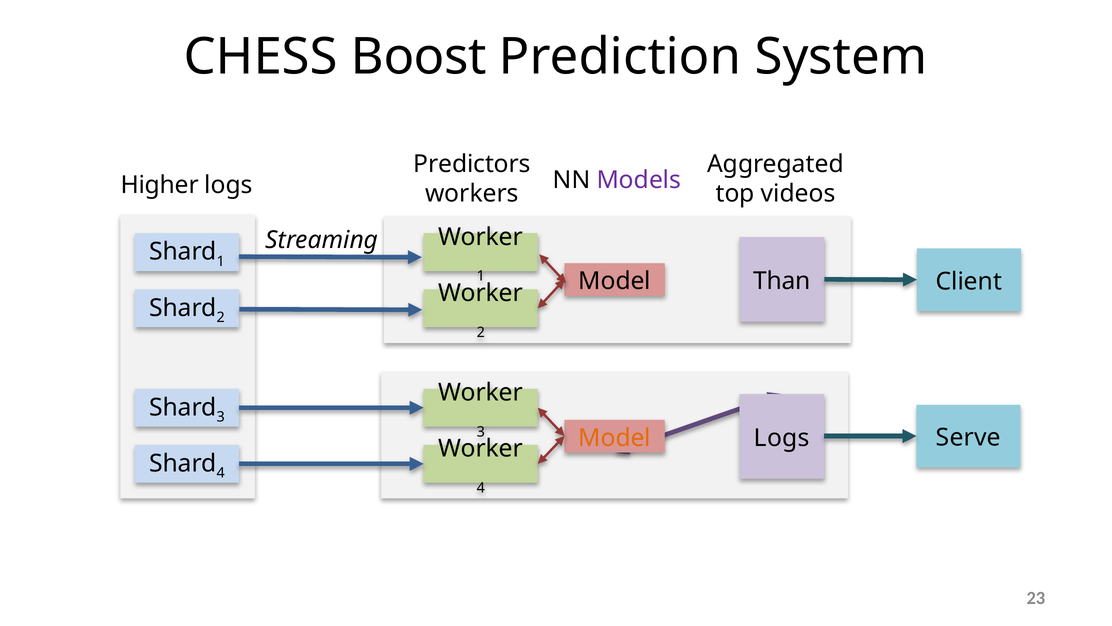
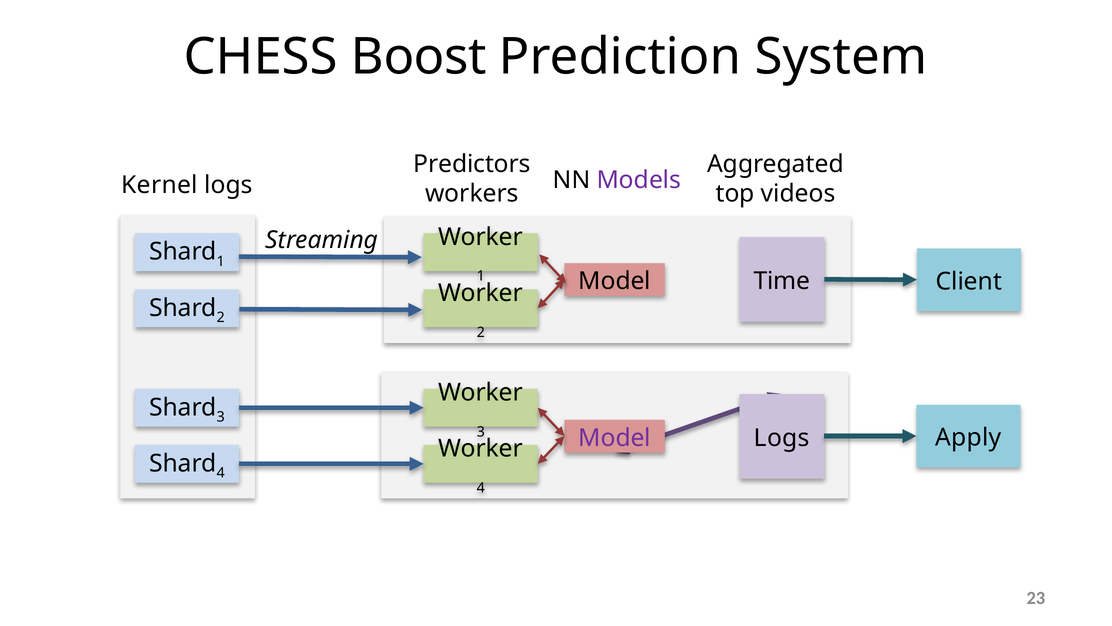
Higher: Higher -> Kernel (160, 185)
Than: Than -> Time (782, 281)
Model colour: orange -> purple (615, 438)
Serve: Serve -> Apply (968, 437)
